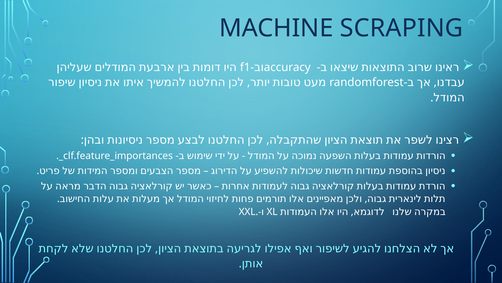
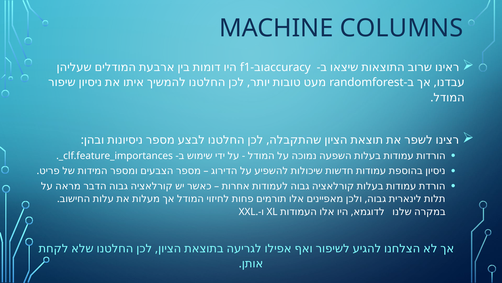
SCRAPING: SCRAPING -> COLUMNS (402, 28)
